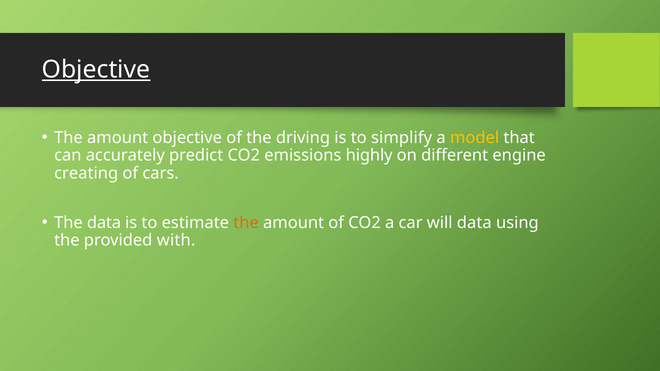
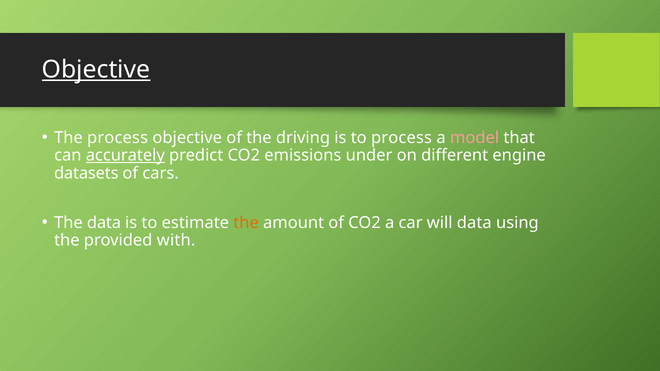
amount: amount -> process (118, 138)
to simplify: simplify -> process (402, 138)
model colour: yellow -> pink (475, 138)
accurately underline: none -> present (125, 156)
highly: highly -> under (369, 156)
creating: creating -> datasets (86, 173)
